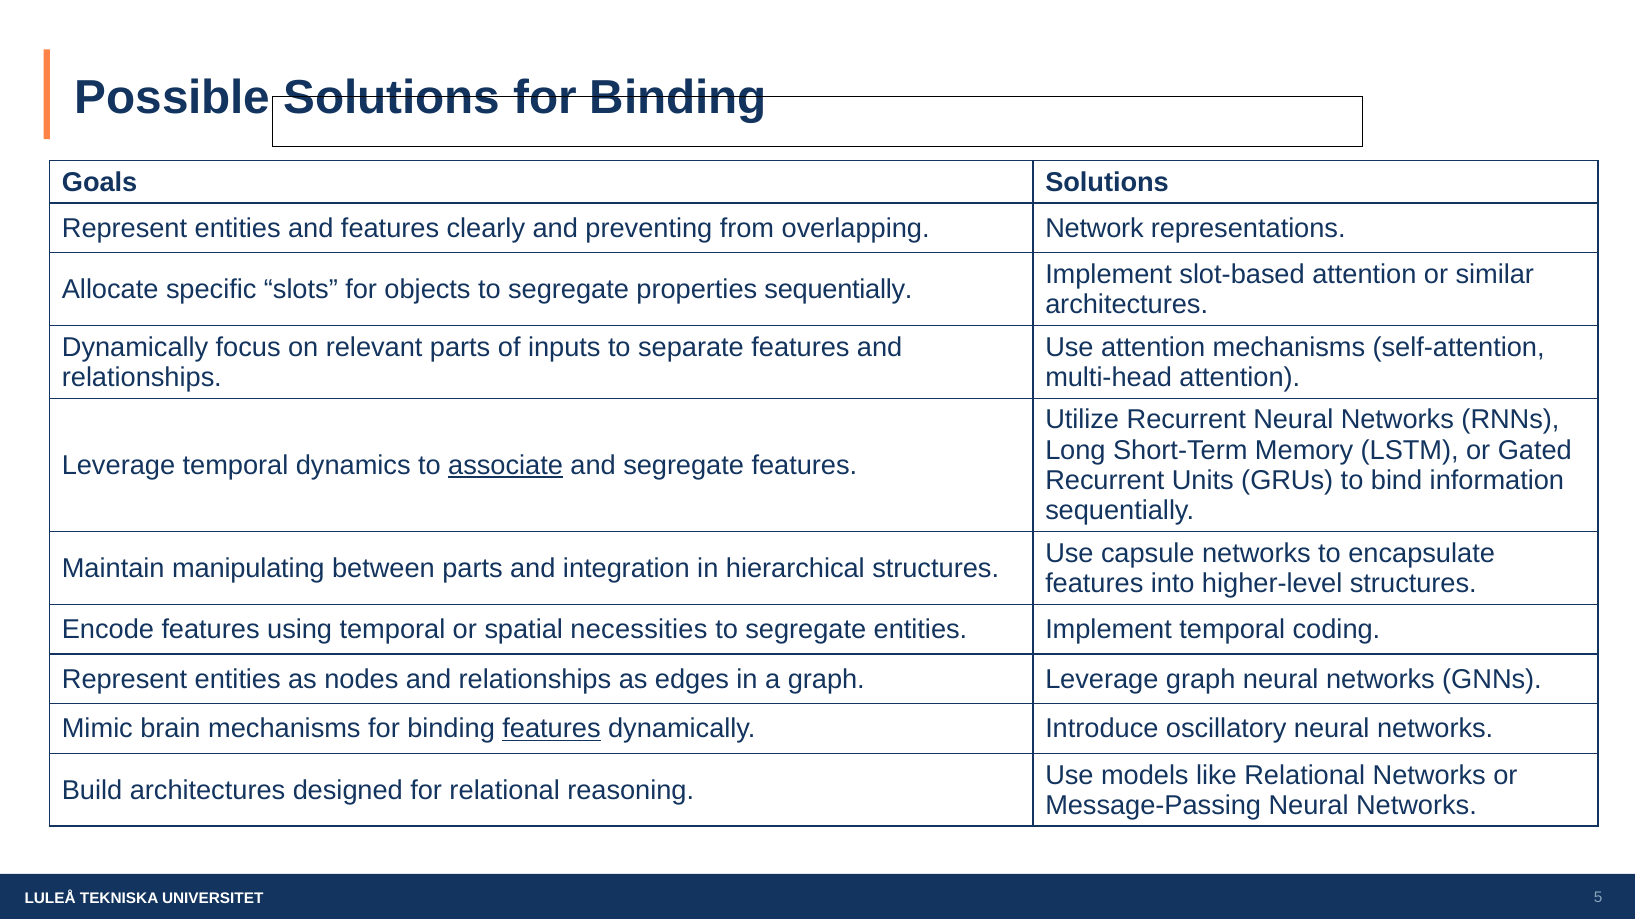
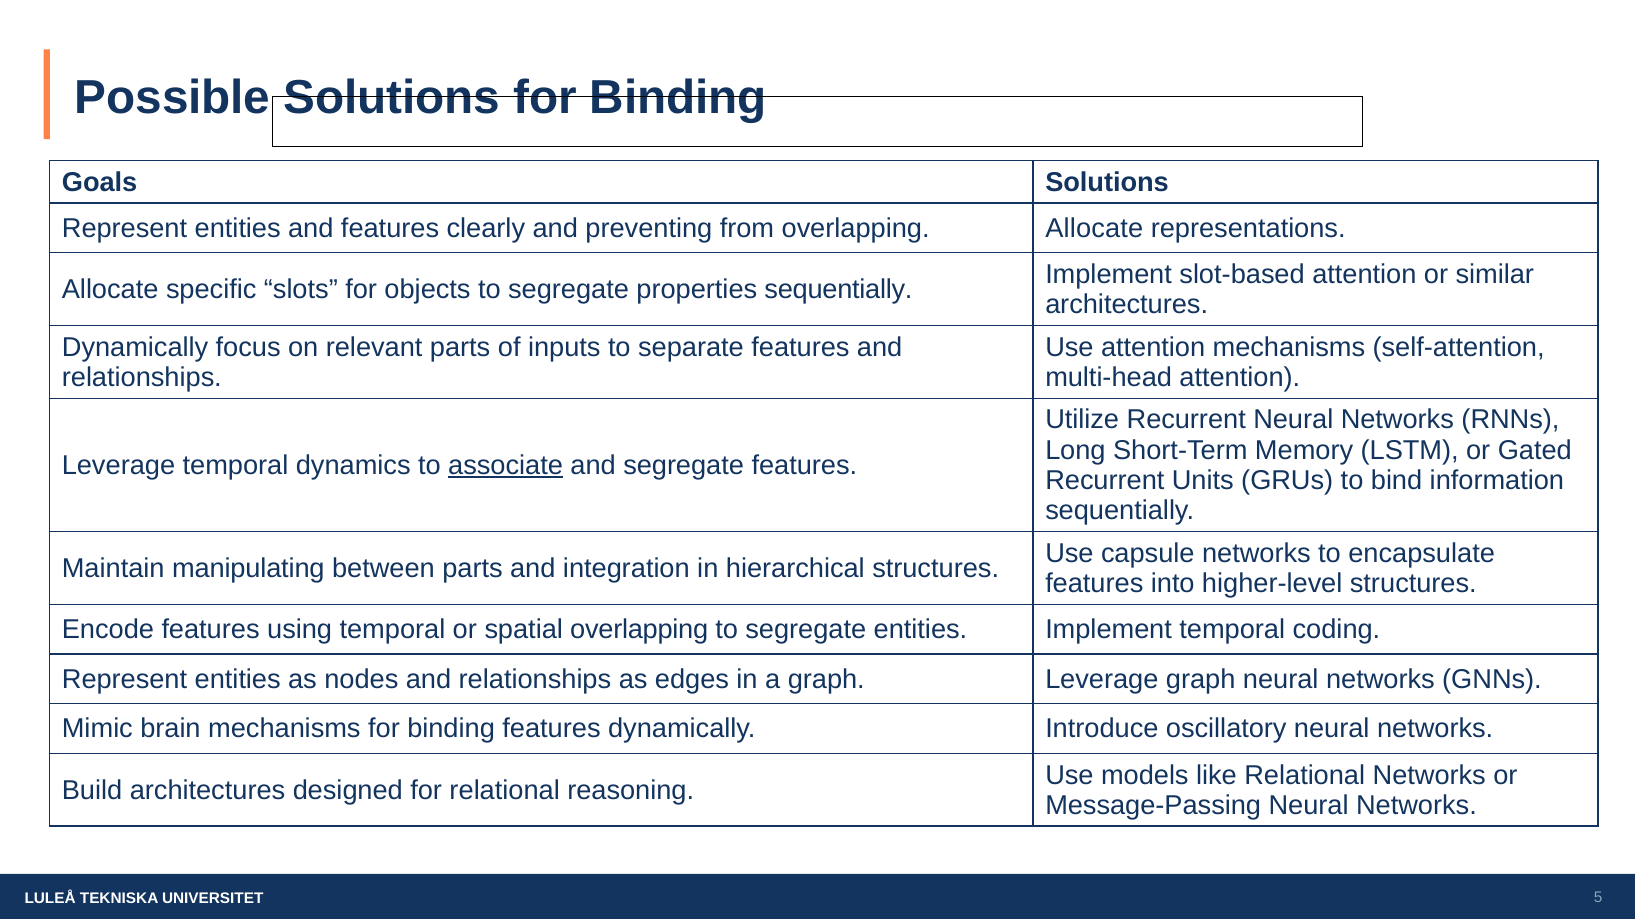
overlapping Network: Network -> Allocate (1094, 228)
spatial necessities: necessities -> overlapping (639, 630)
features underline: present -> none (552, 729)
